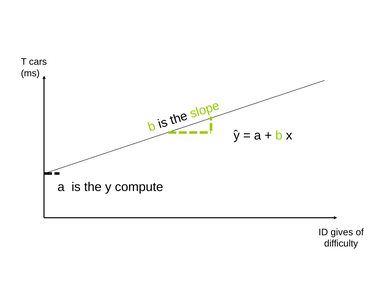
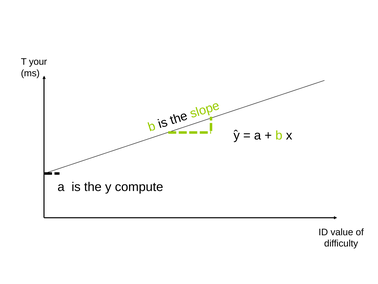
cars: cars -> your (38, 62)
gives: gives -> value (342, 232)
